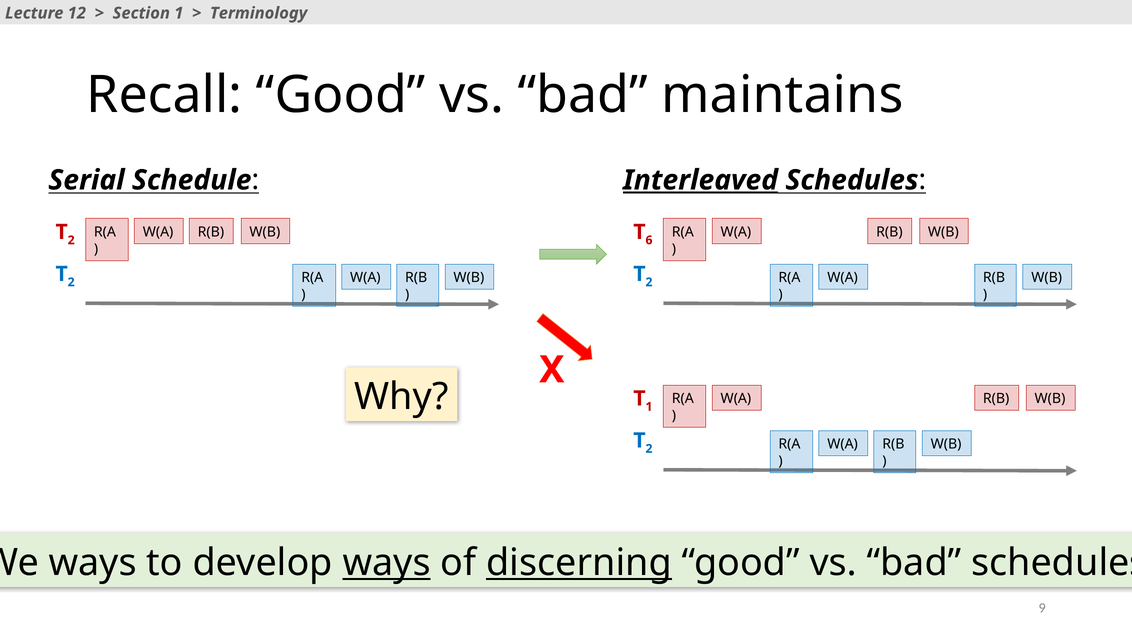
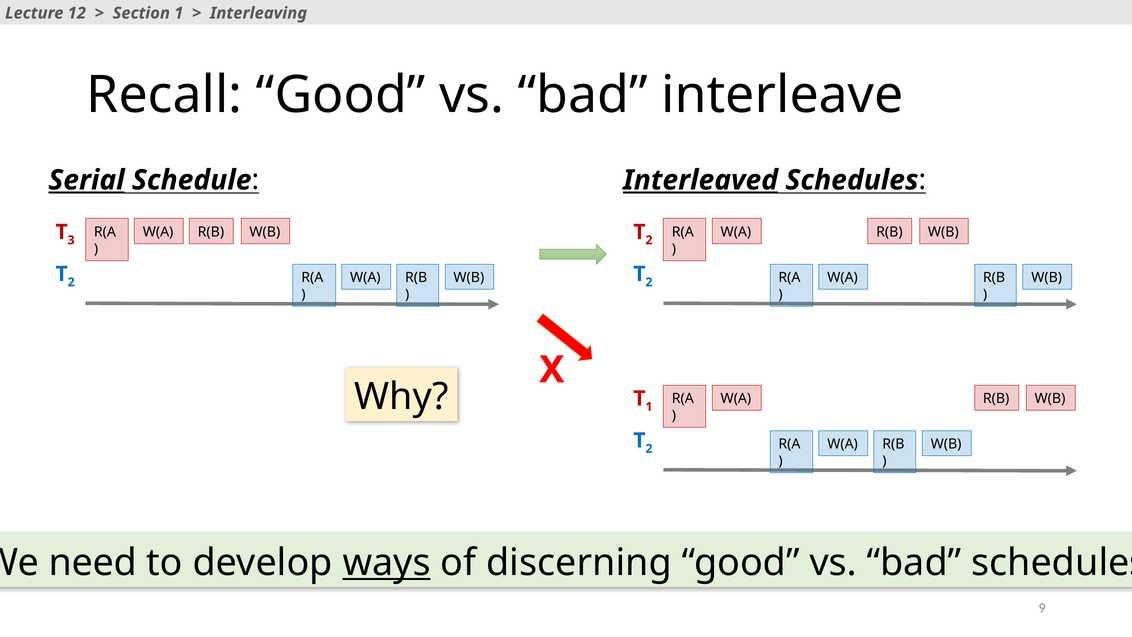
Terminology: Terminology -> Interleaving (259, 13)
maintains: maintains -> interleave (782, 95)
Serial underline: none -> present (86, 180)
2: 2 -> 3 (71, 240)
6: 6 -> 2 (649, 240)
ways: ways -> need (93, 563)
discerning underline: present -> none (579, 563)
